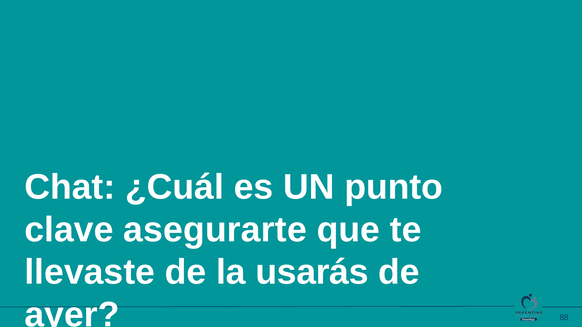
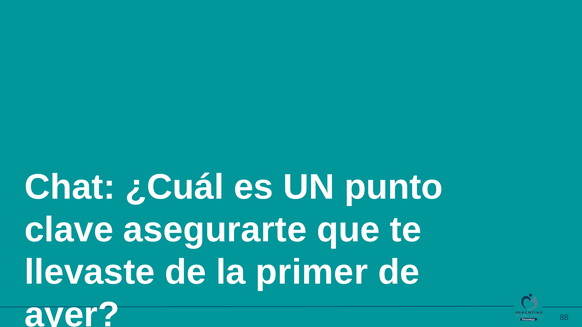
usarás: usarás -> primer (312, 273)
